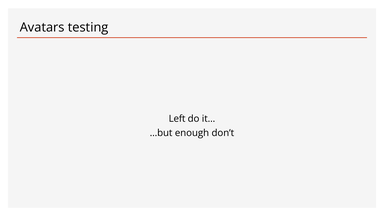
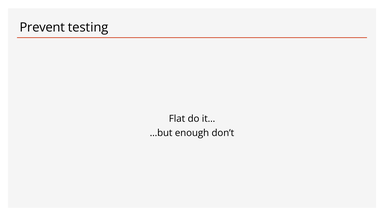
Avatars: Avatars -> Prevent (42, 27)
Left: Left -> Flat (177, 119)
